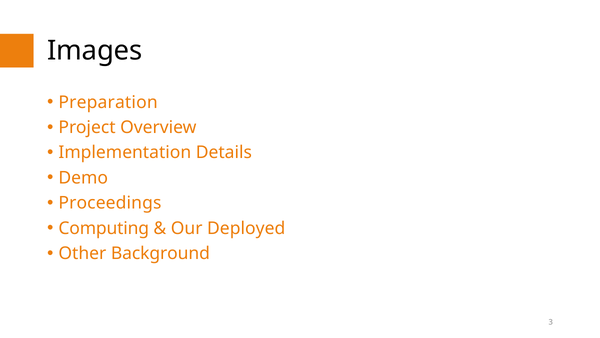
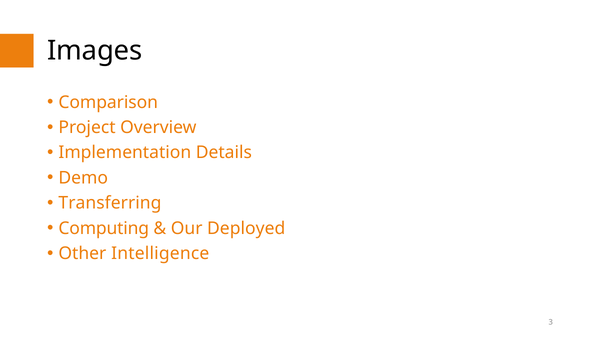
Preparation: Preparation -> Comparison (108, 102)
Proceedings: Proceedings -> Transferring (110, 203)
Background: Background -> Intelligence (160, 253)
